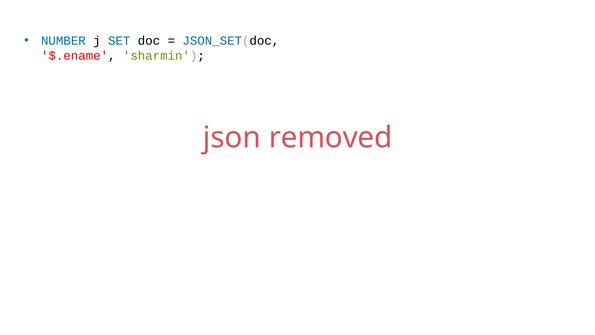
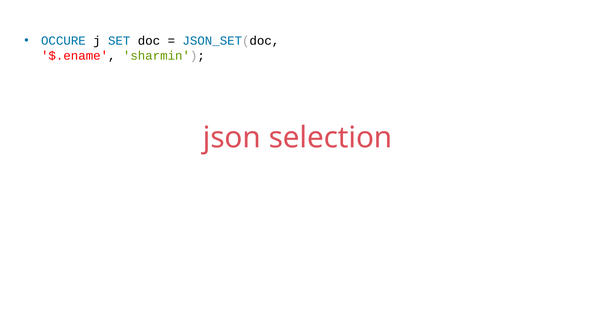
NUMBER: NUMBER -> OCCURE (63, 41)
removed: removed -> selection (331, 137)
